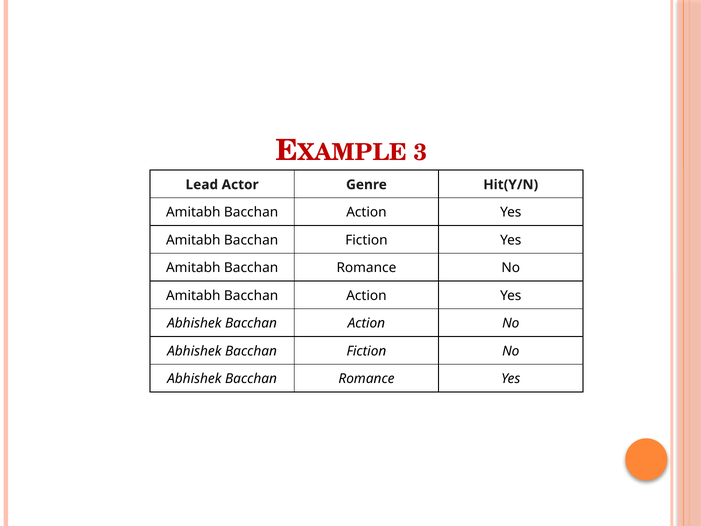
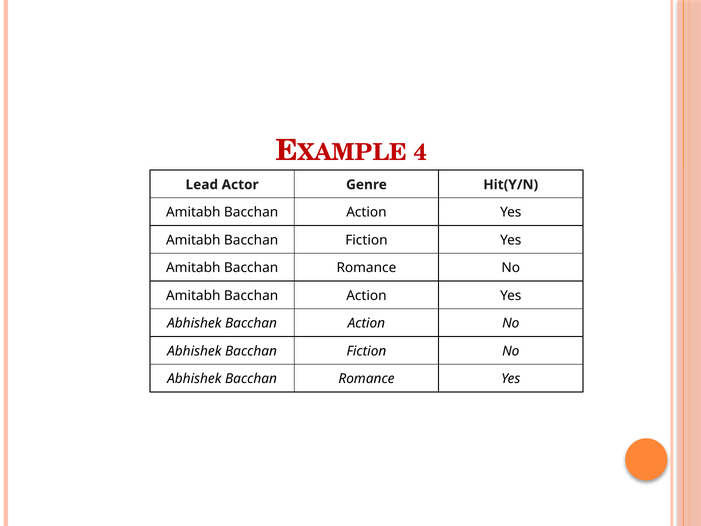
3: 3 -> 4 (420, 153)
